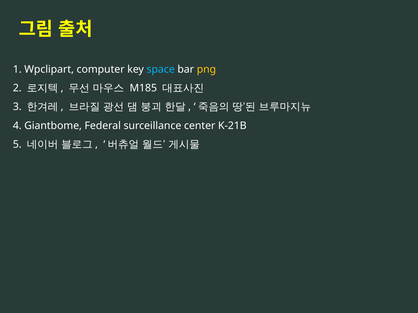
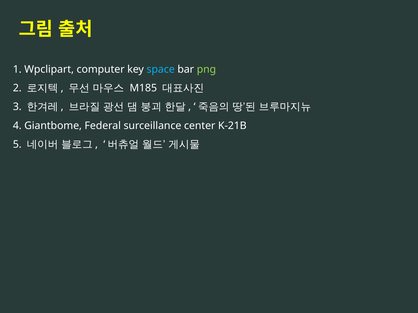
png colour: yellow -> light green (206, 69)
